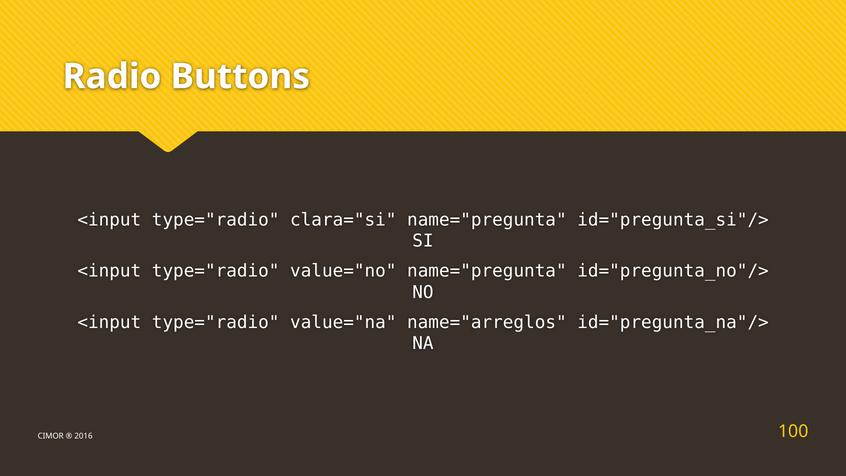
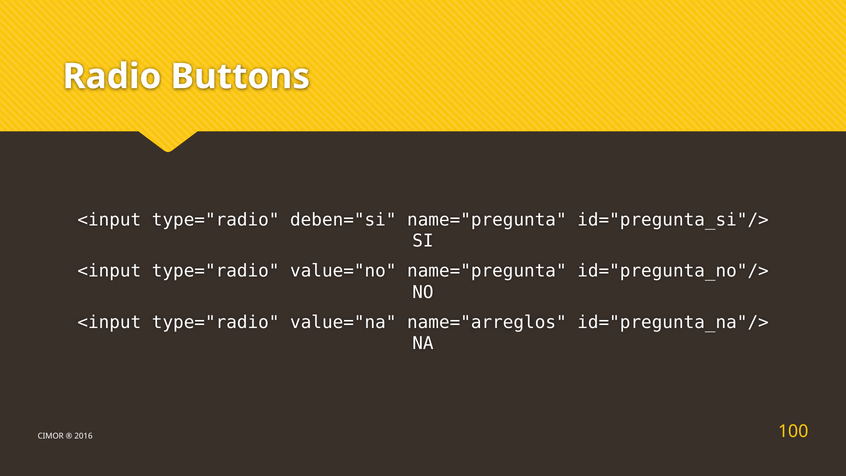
clara="si: clara="si -> deben="si (343, 220)
